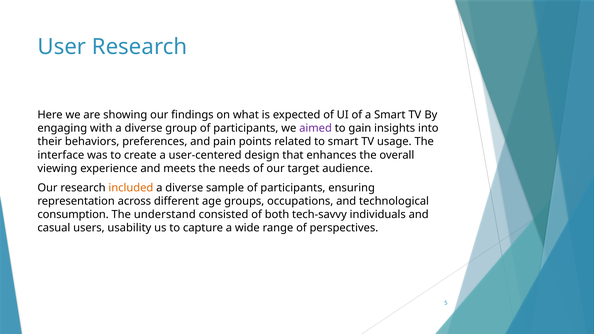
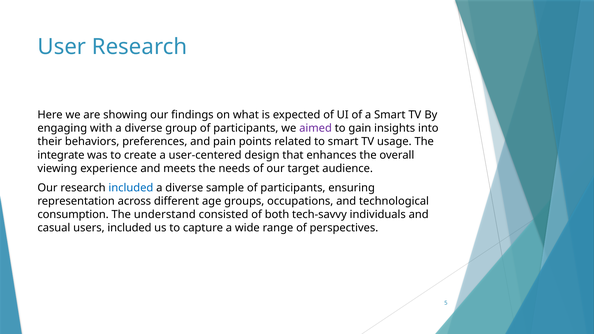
interface: interface -> integrate (61, 155)
included colour: orange -> blue (131, 188)
users usability: usability -> included (129, 228)
